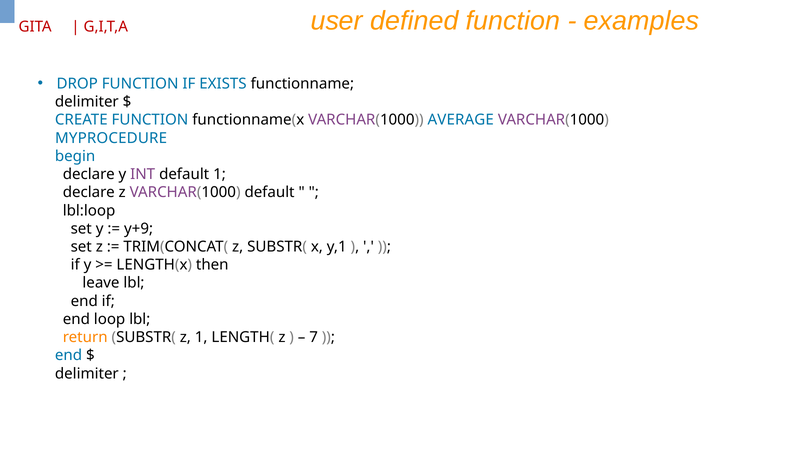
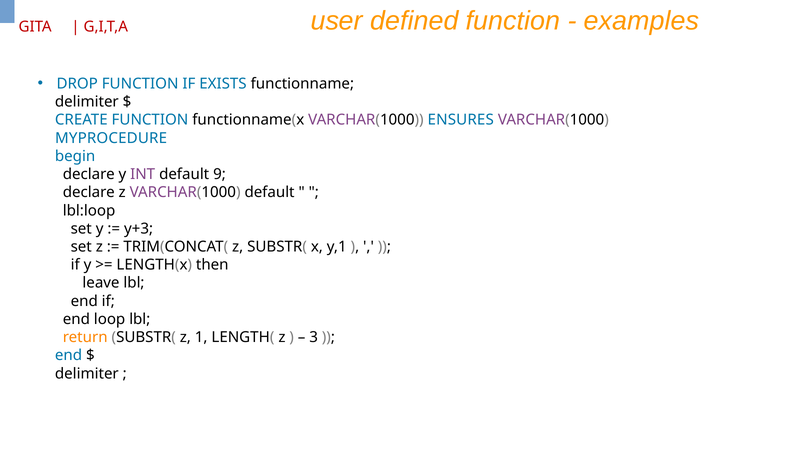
AVERAGE: AVERAGE -> ENSURES (461, 120)
default 1: 1 -> 9 (220, 174)
y+9: y+9 -> y+3 (139, 229)
7: 7 -> 3 (314, 338)
